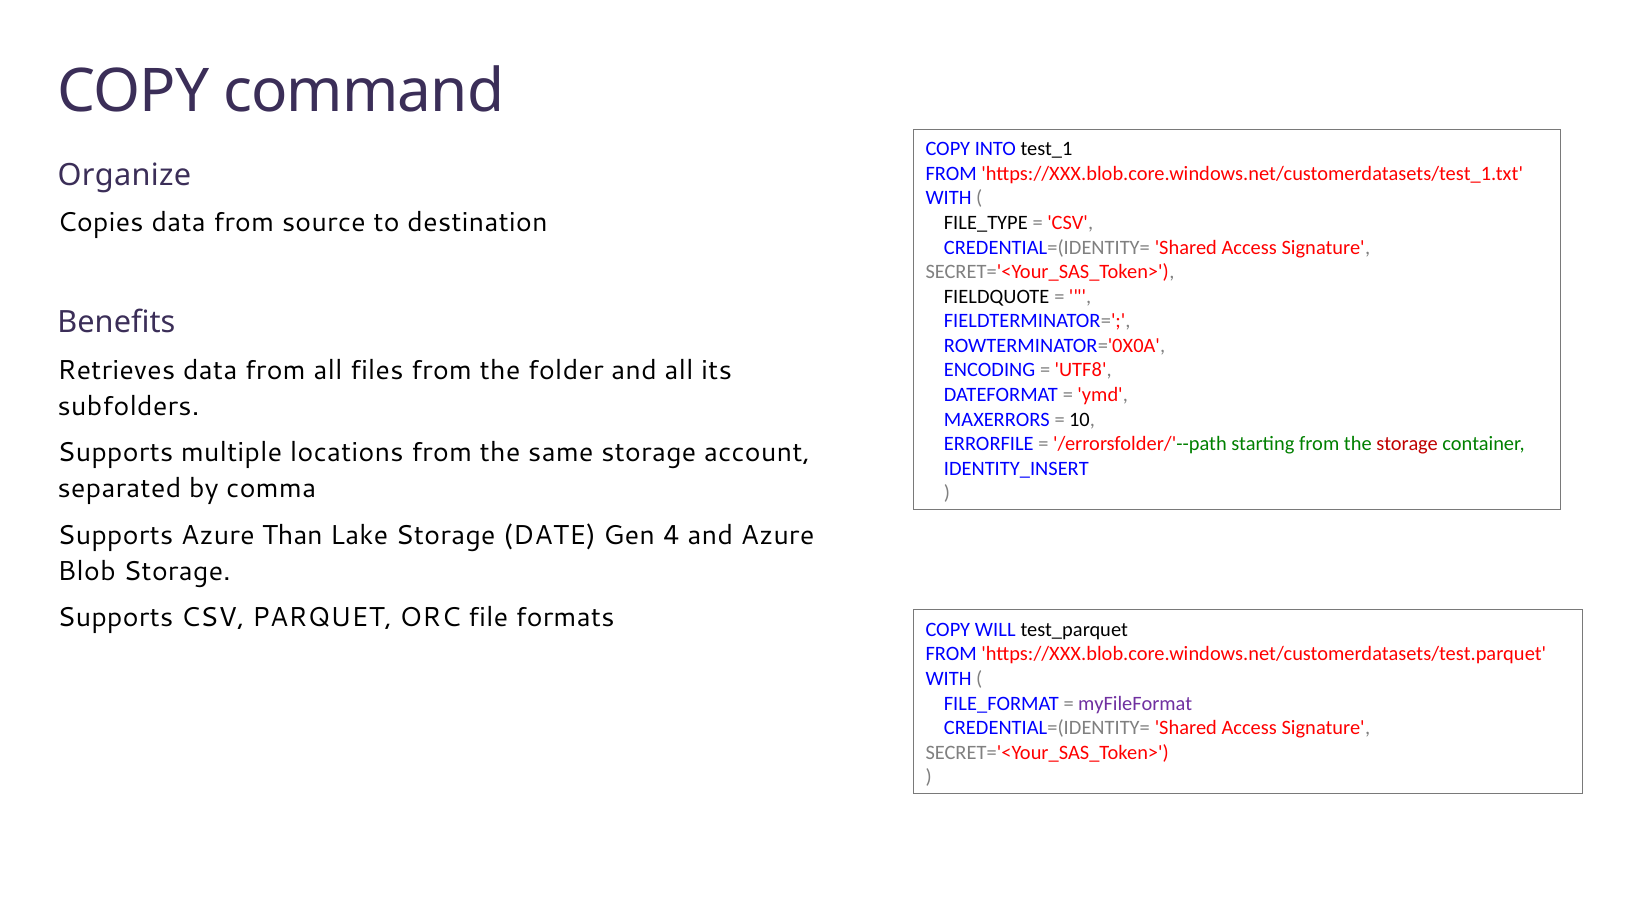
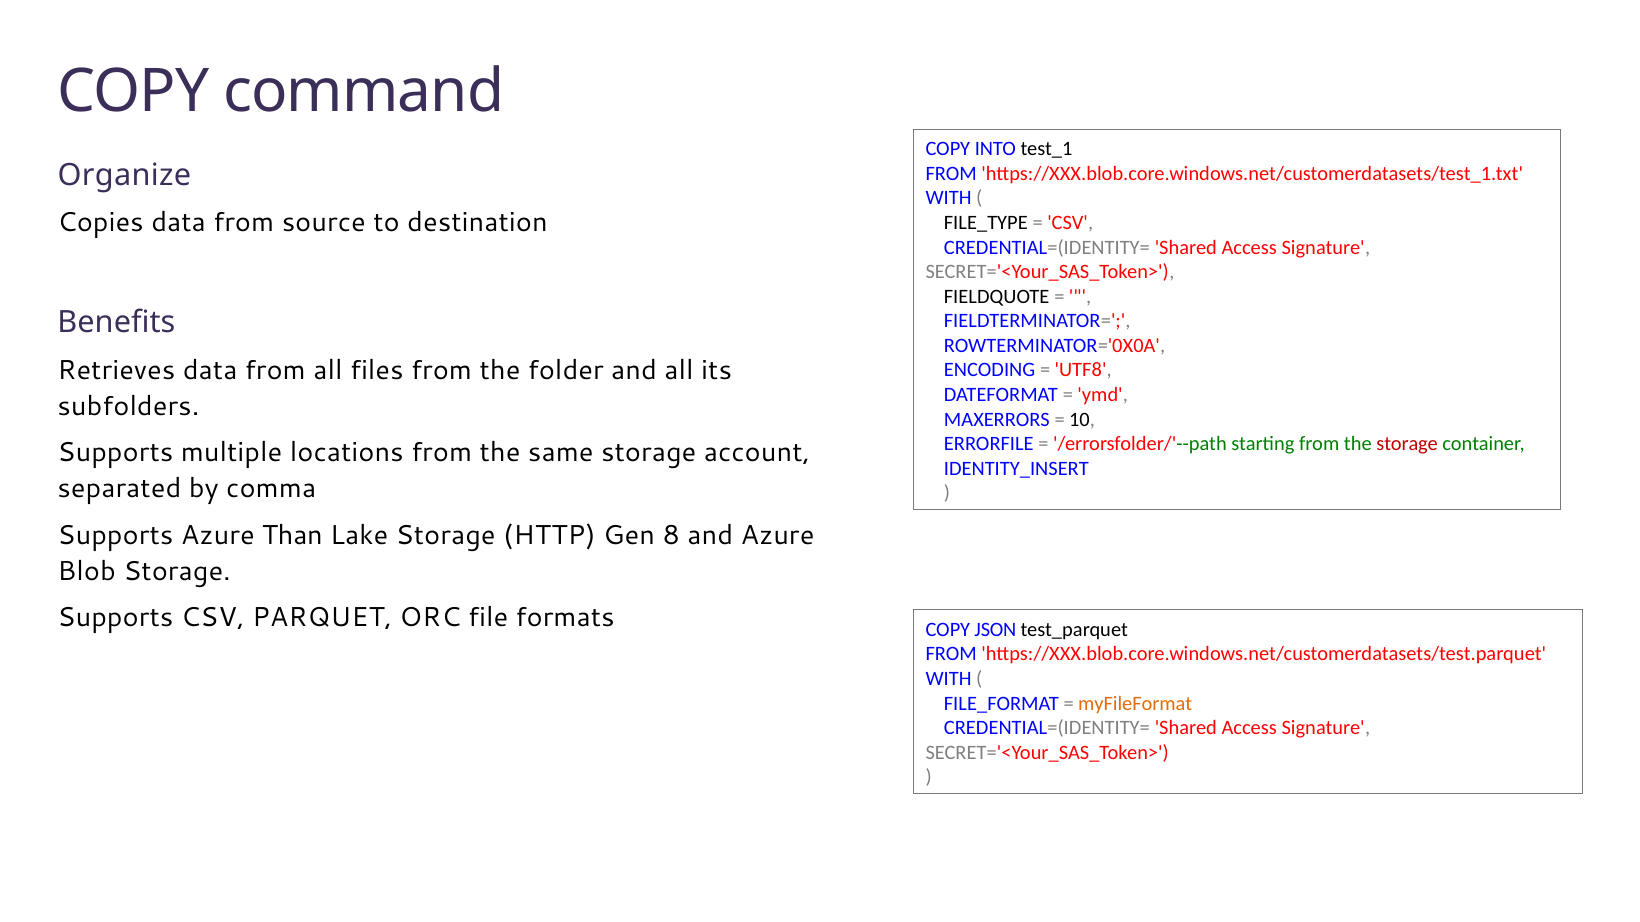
DATE: DATE -> HTTP (549, 535)
4: 4 -> 8 (671, 535)
WILL: WILL -> JSON (995, 630)
myFileFormat colour: purple -> orange (1135, 704)
